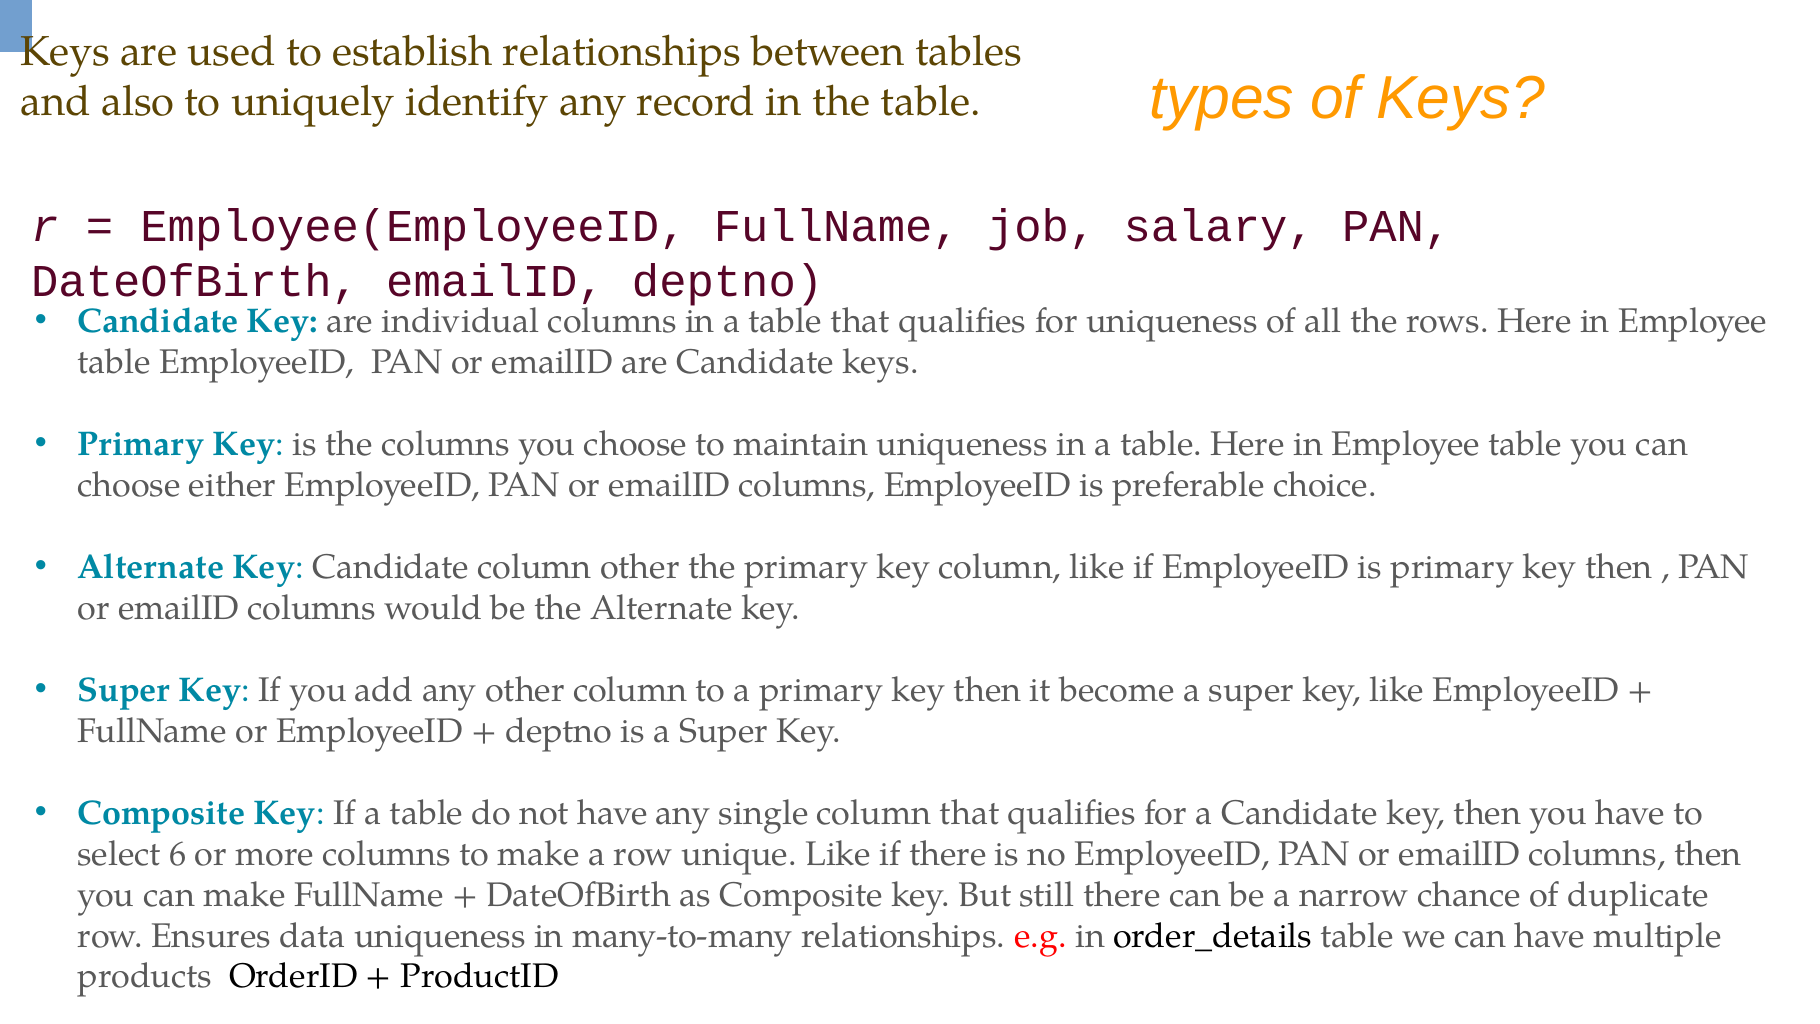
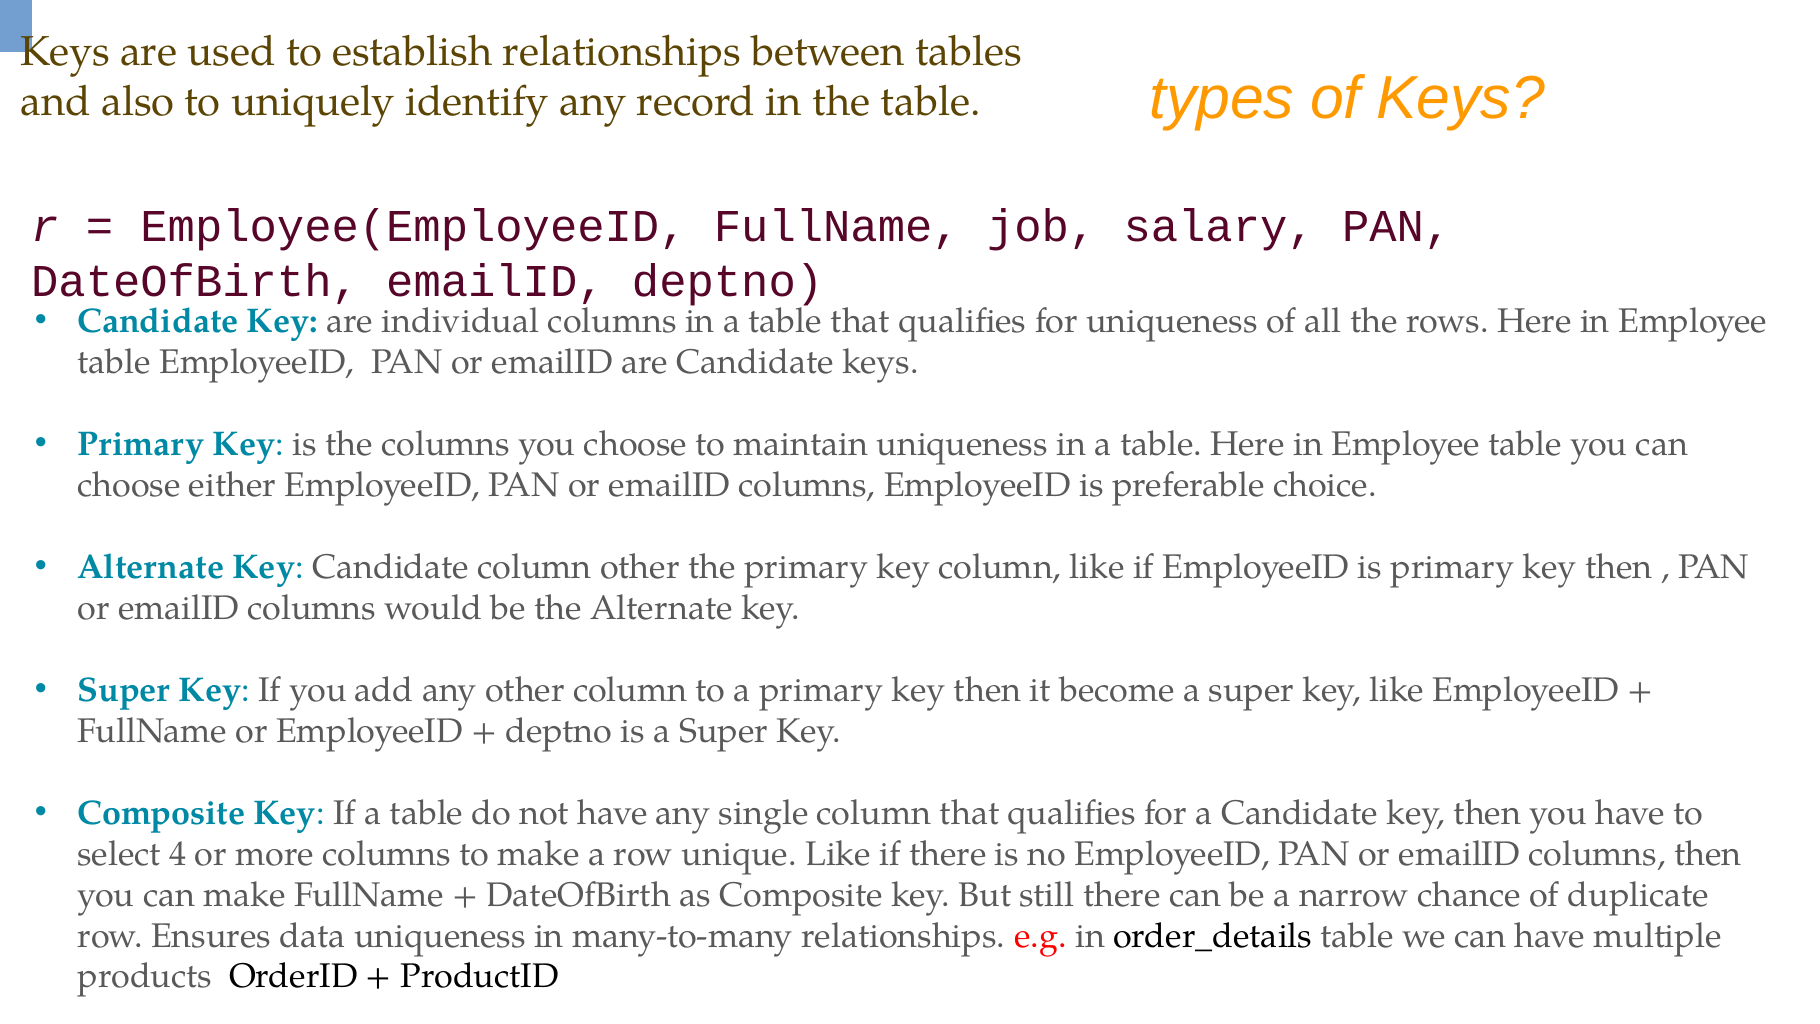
6: 6 -> 4 (178, 854)
